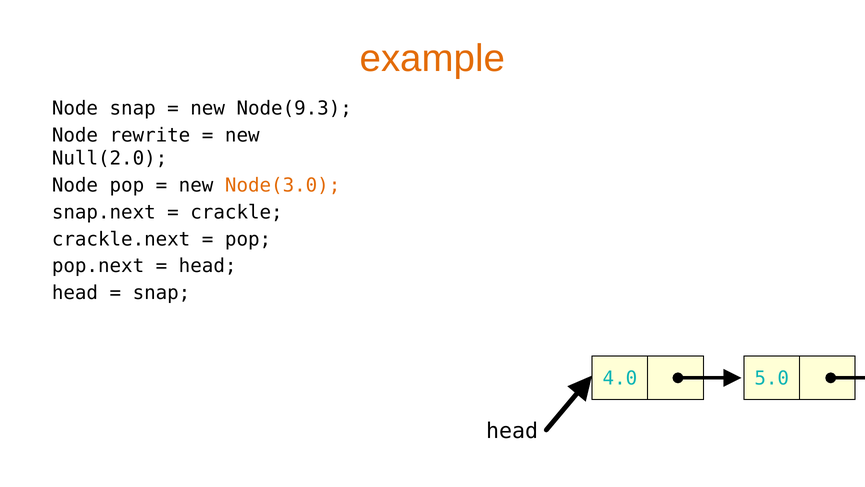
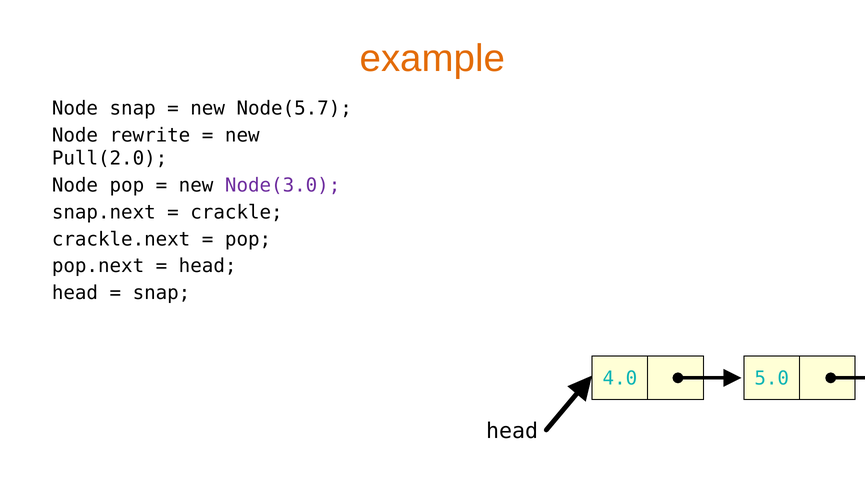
Node(9.3: Node(9.3 -> Node(5.7 (294, 108)
Null(2.0: Null(2.0 -> Pull(2.0 (110, 158)
Node(3.0 colour: orange -> purple (283, 185)
